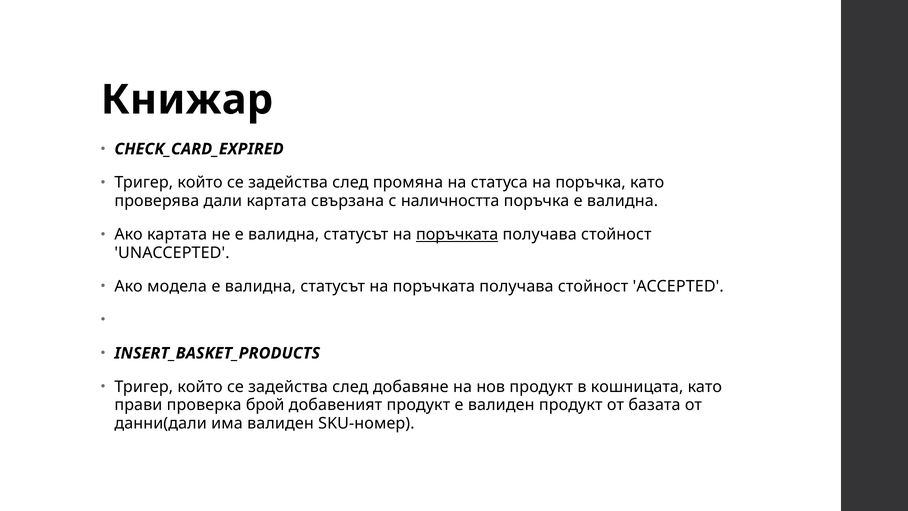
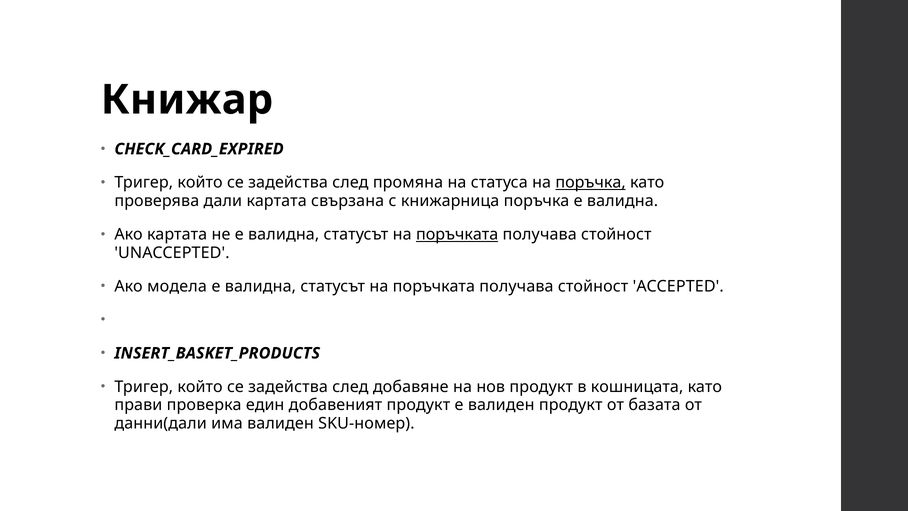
поръчка underline: none -> present (591, 182)
наличността: наличността -> книжарница (450, 201)
брой: брой -> един (265, 405)
